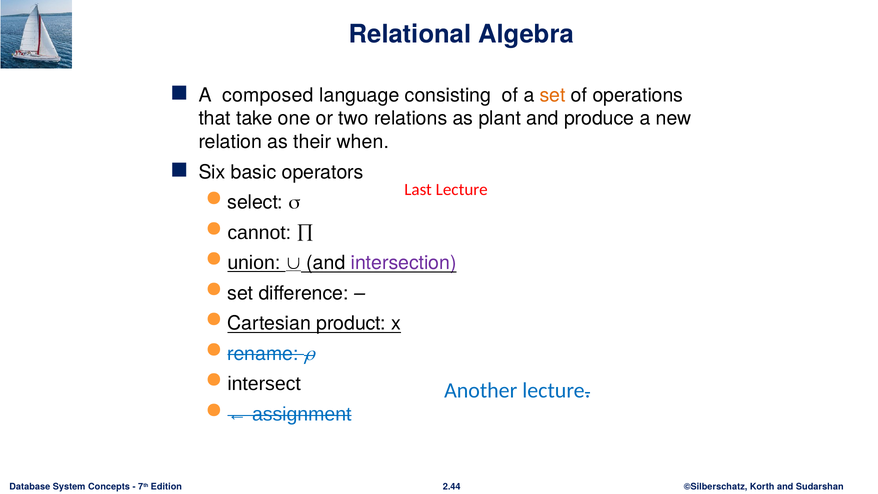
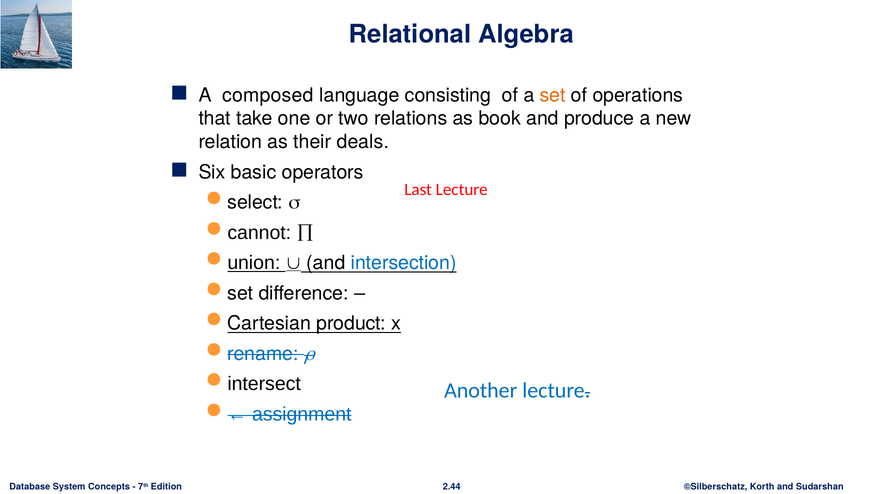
plant: plant -> book (500, 118)
when: when -> deals (363, 142)
intersection colour: purple -> blue (404, 263)
